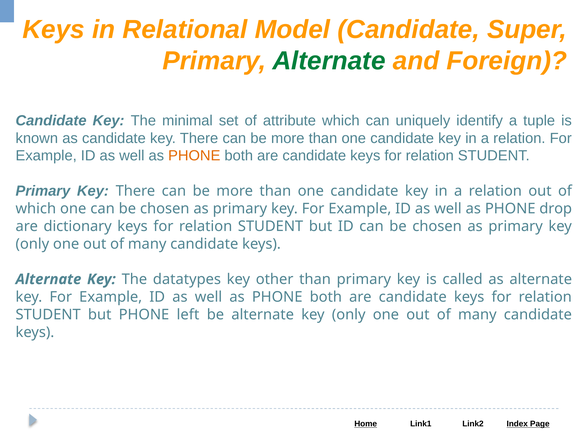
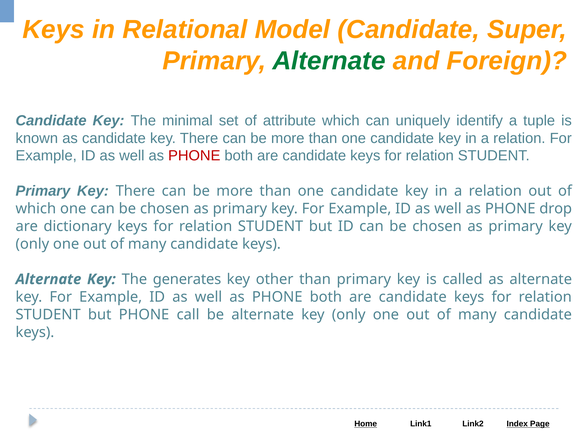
PHONE colour: orange -> red (194, 156)
datatypes: datatypes -> generates (187, 279)
left: left -> call (188, 315)
